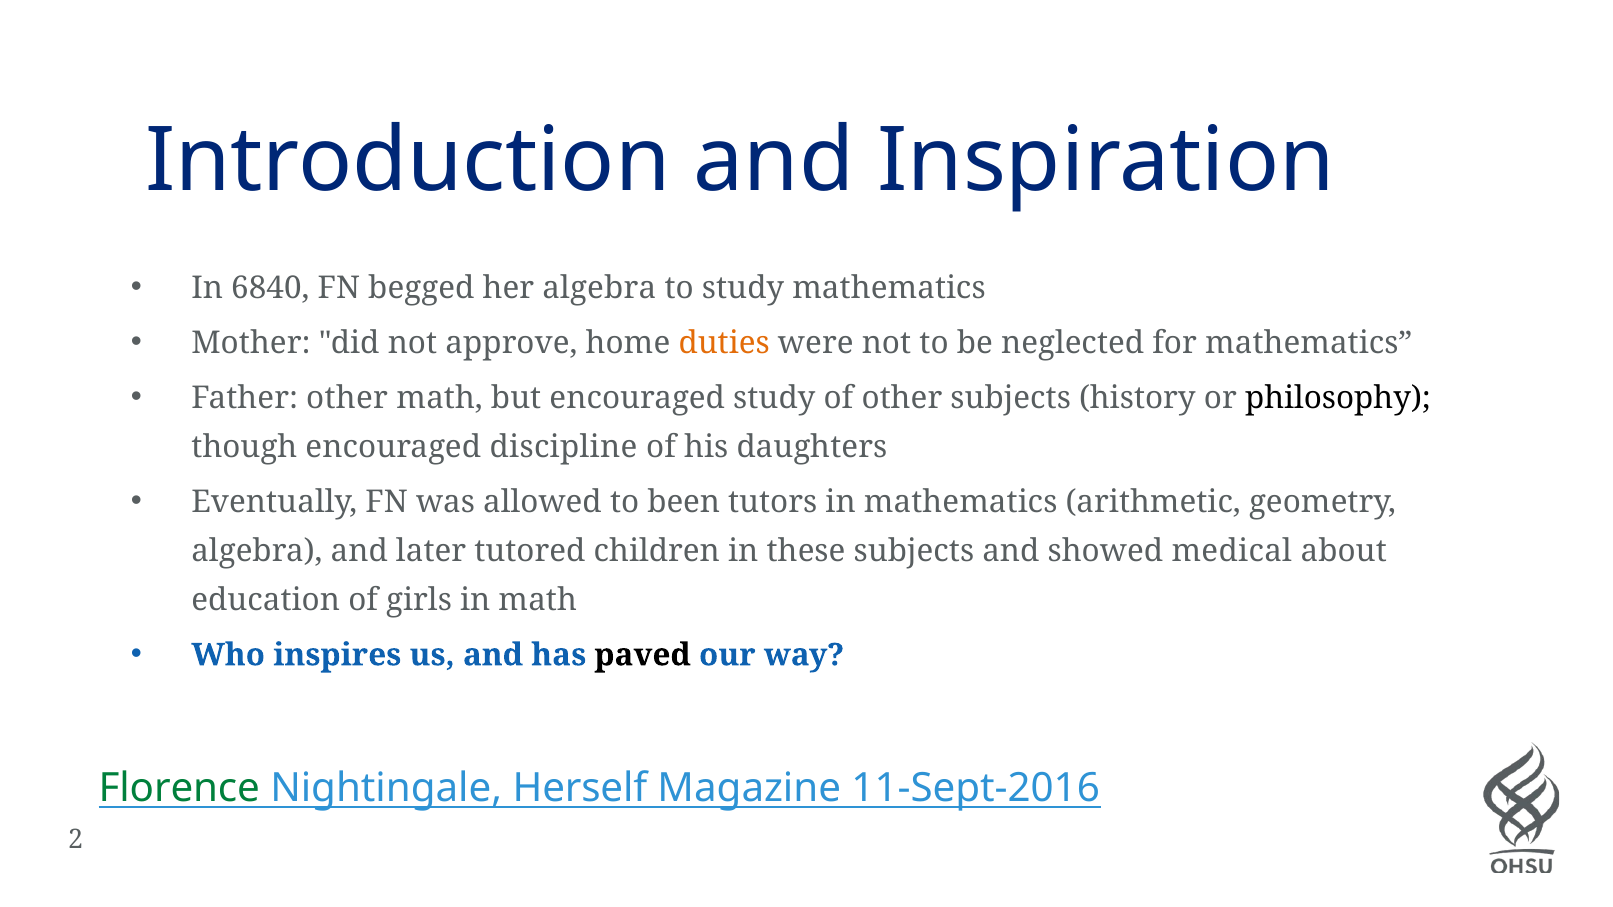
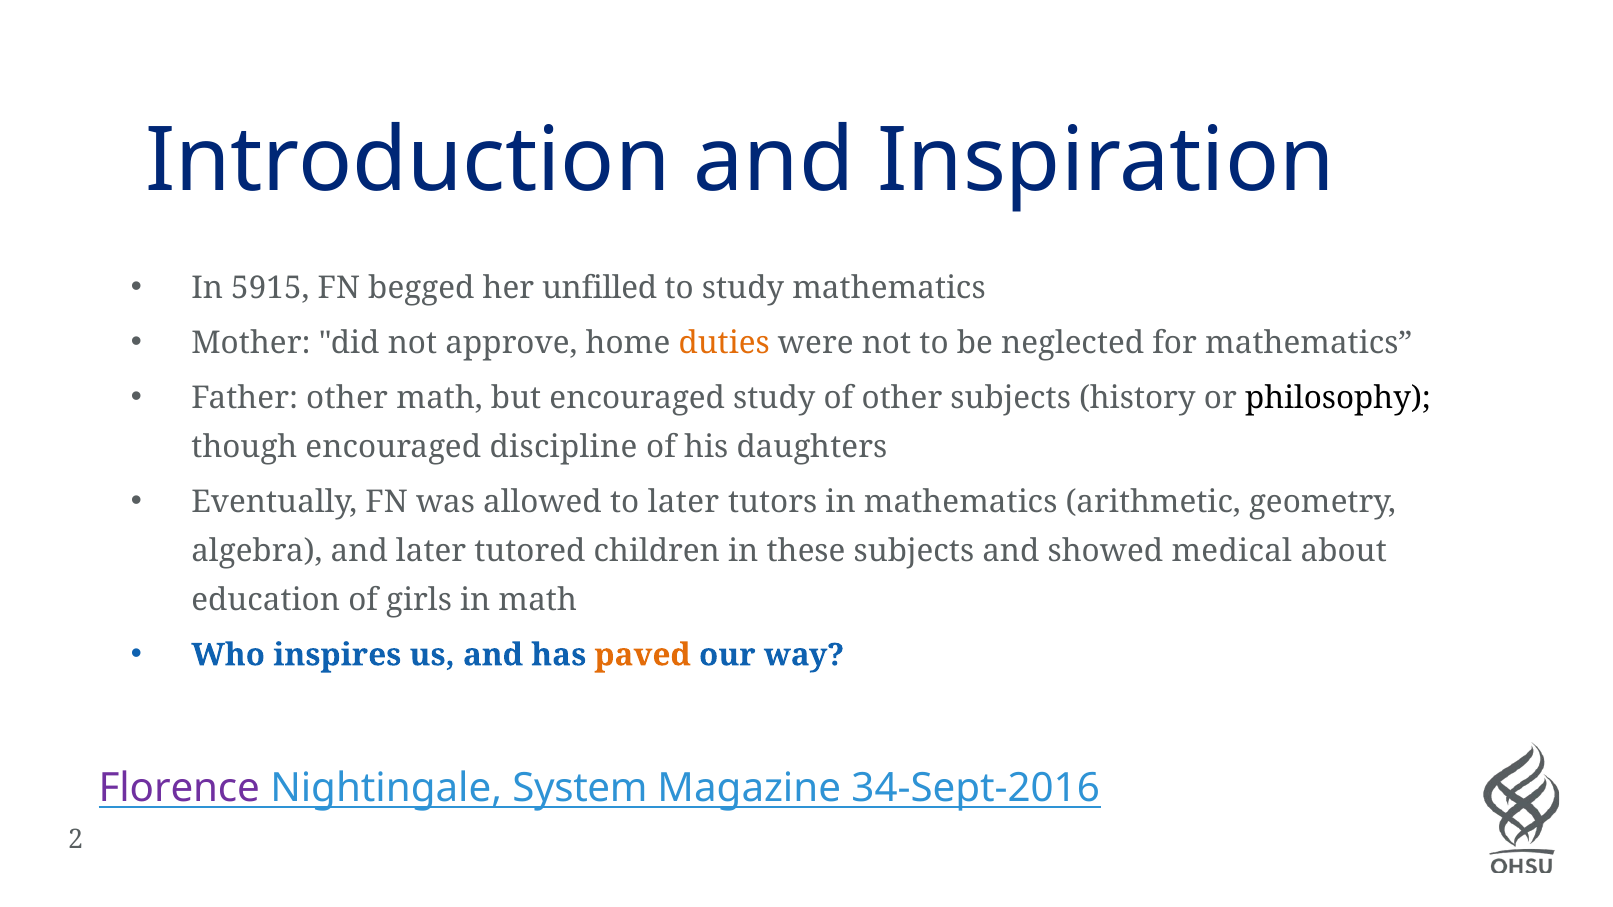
6840: 6840 -> 5915 (270, 288)
her algebra: algebra -> unfilled (600, 288)
to been: been -> later (684, 502)
paved colour: black -> orange (643, 655)
Florence colour: green -> purple (179, 789)
Herself: Herself -> System (580, 789)
11-Sept-2016: 11-Sept-2016 -> 34-Sept-2016 (976, 789)
